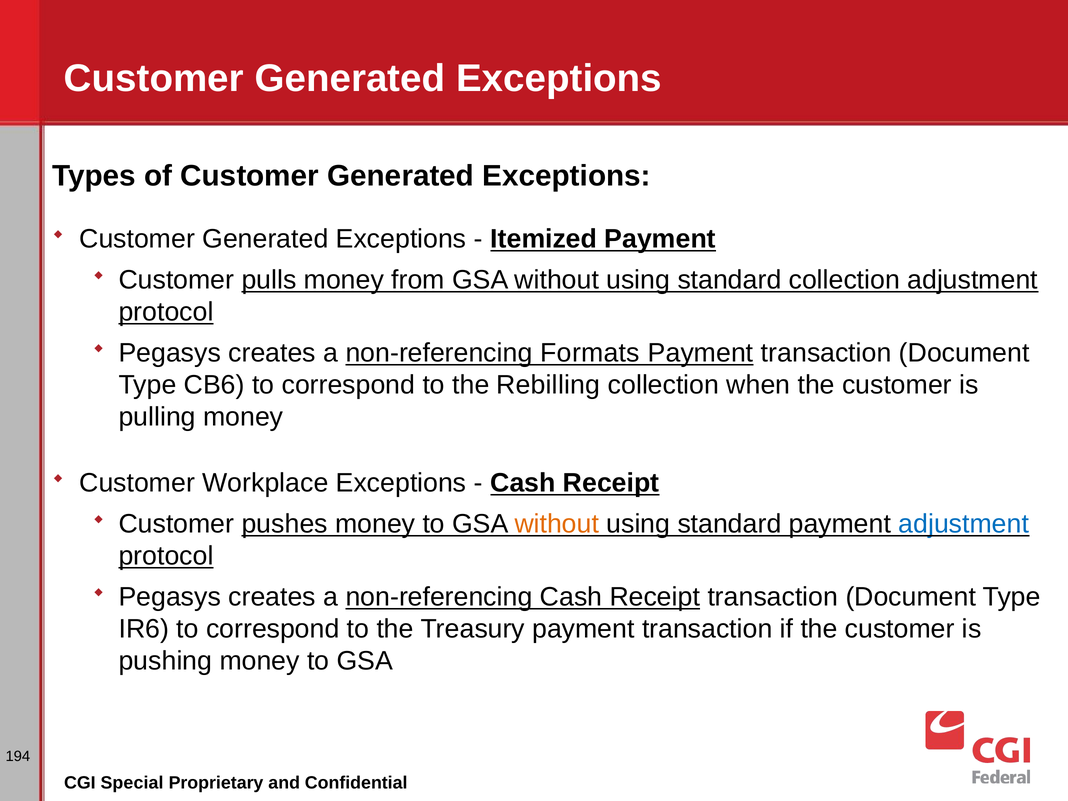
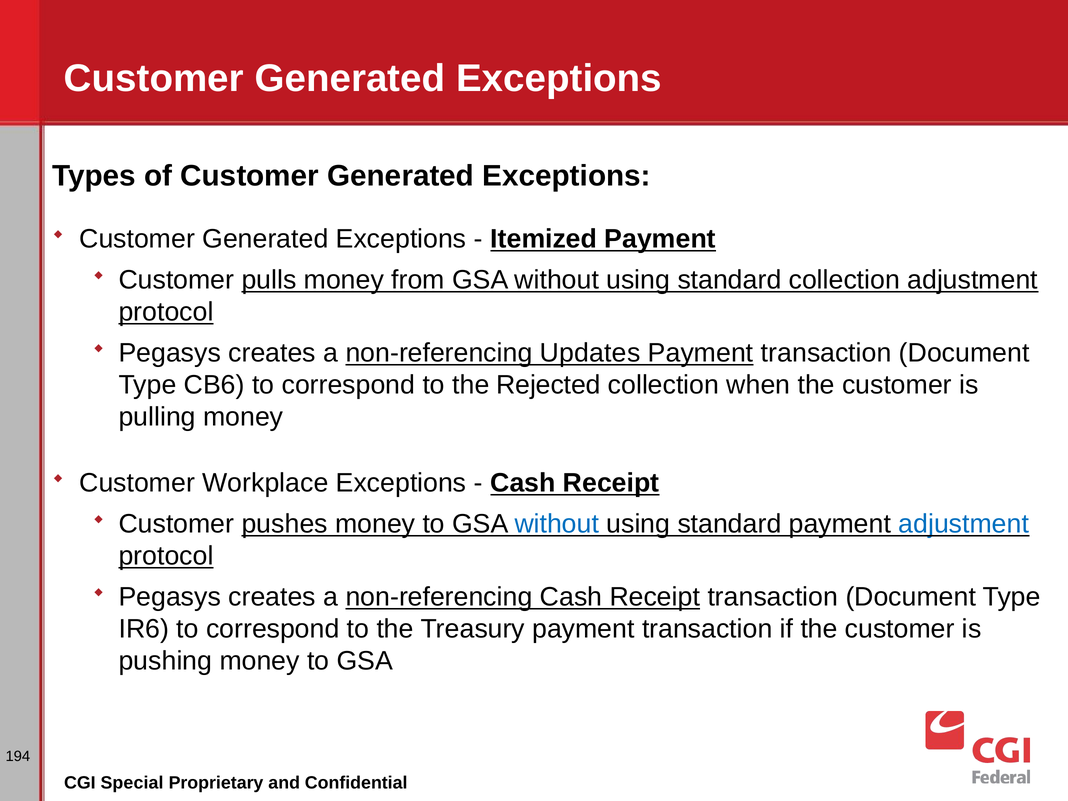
Formats: Formats -> Updates (590, 353)
Rebilling: Rebilling -> Rejected (548, 385)
without colour: orange -> blue (557, 524)
